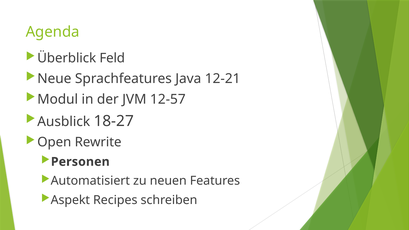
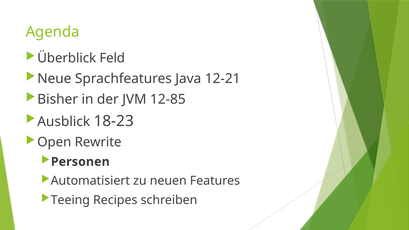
Modul: Modul -> Bisher (58, 99)
12-57: 12-57 -> 12-85 (168, 99)
18-27: 18-27 -> 18-23 (114, 121)
Aspekt: Aspekt -> Teeing (70, 200)
